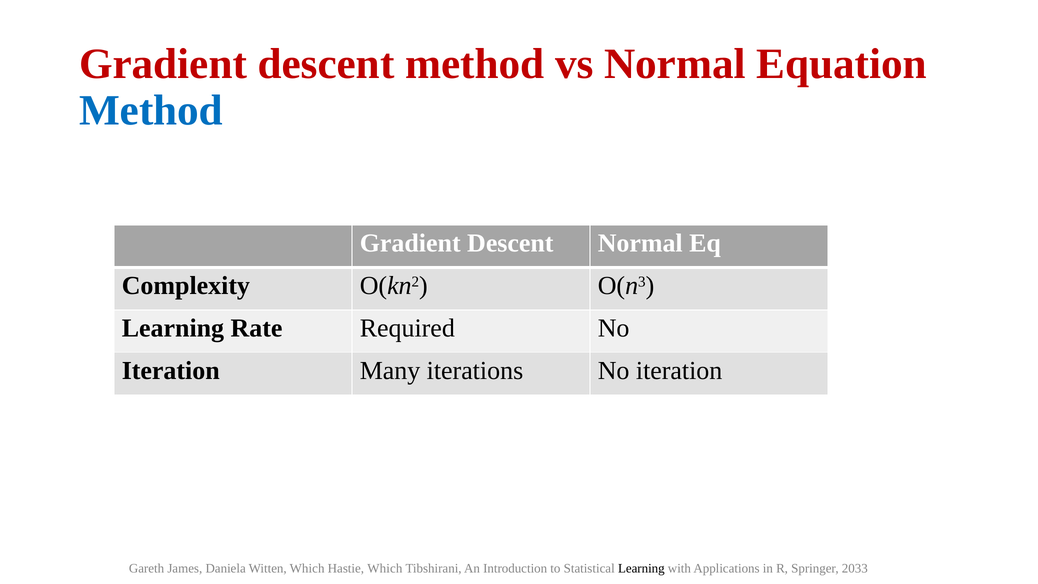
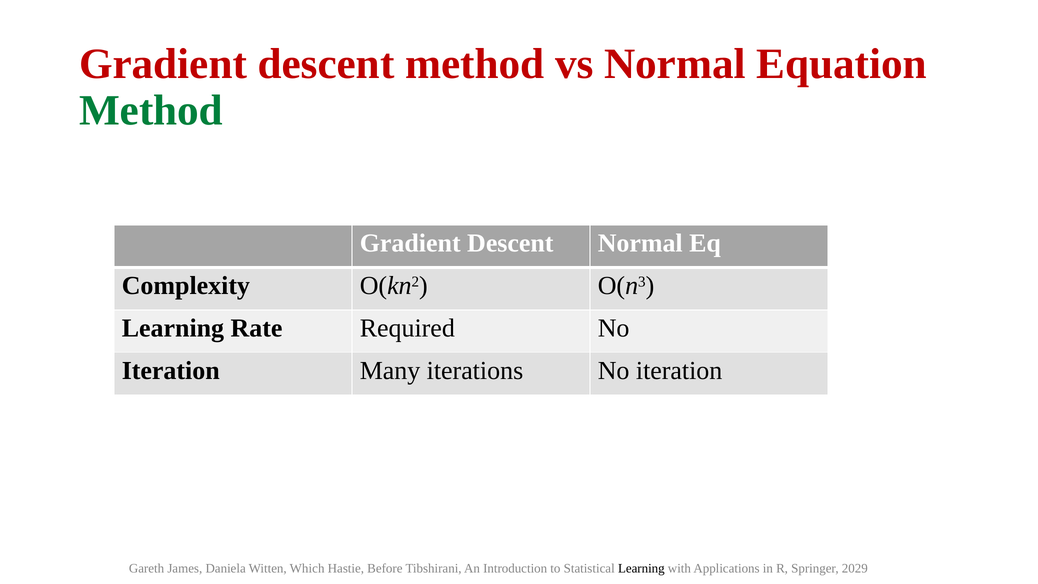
Method colour: blue -> green (151, 111)
Hastie Which: Which -> Before (385, 569)
2033: 2033 -> 2029 (855, 569)
